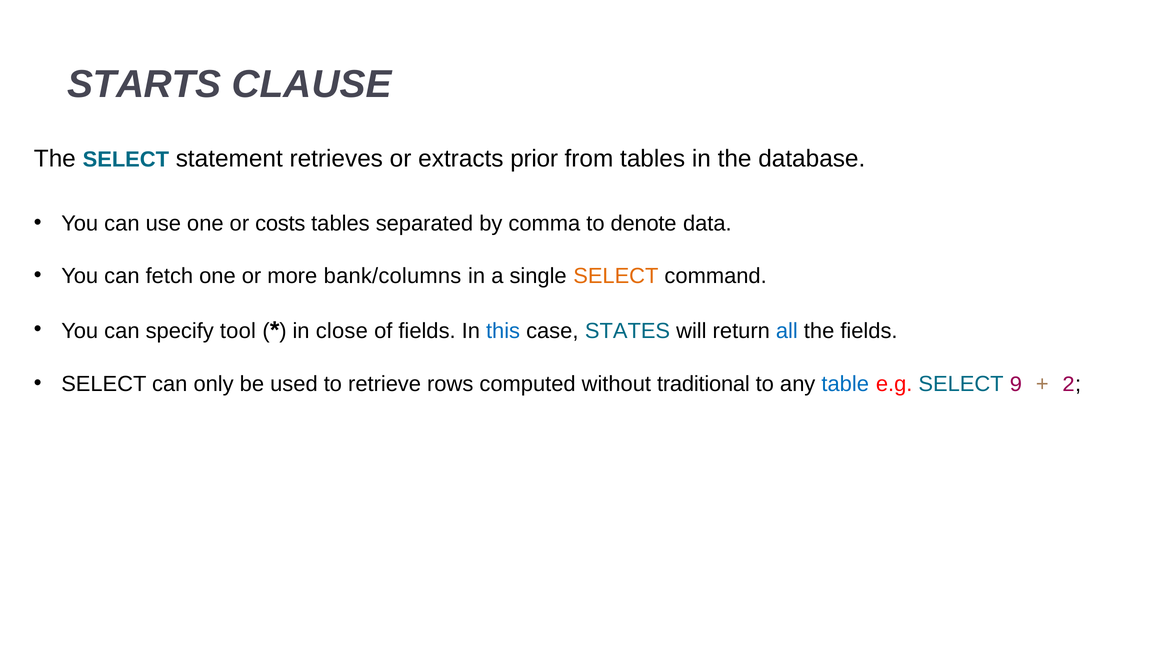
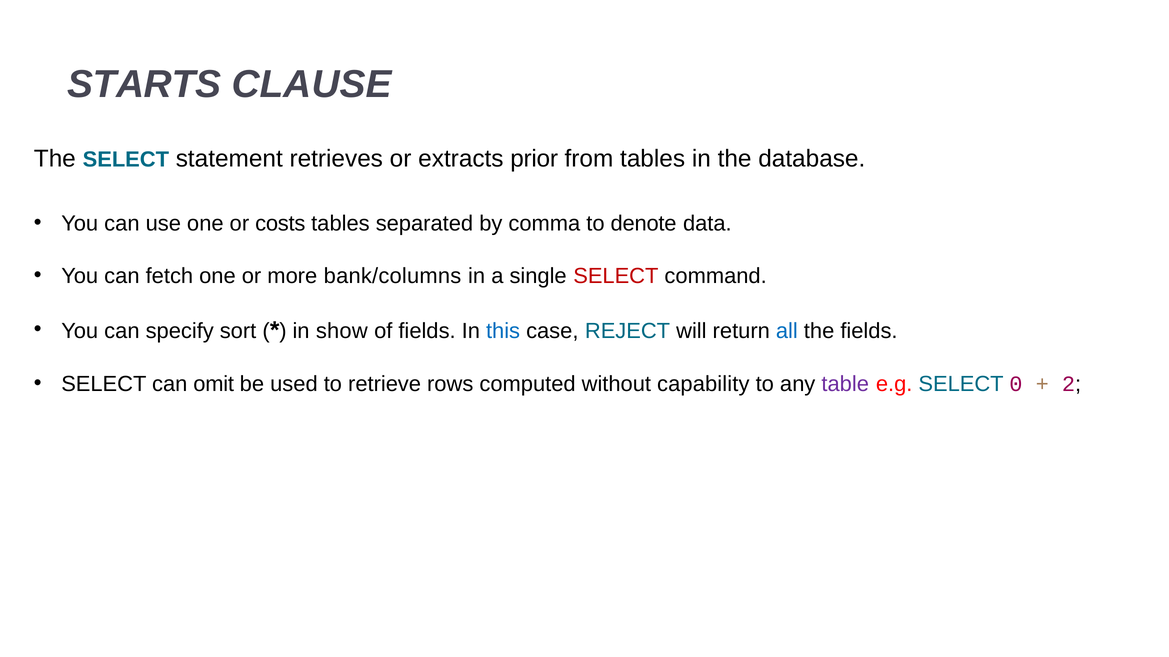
SELECT colour: orange -> red (616, 276)
tool: tool -> sort (238, 331)
close: close -> show (342, 331)
STATES: STATES -> REJECT (628, 331)
only: only -> omit (214, 384)
traditional: traditional -> capability (703, 384)
table colour: blue -> purple (845, 384)
9: 9 -> 0 (1016, 384)
